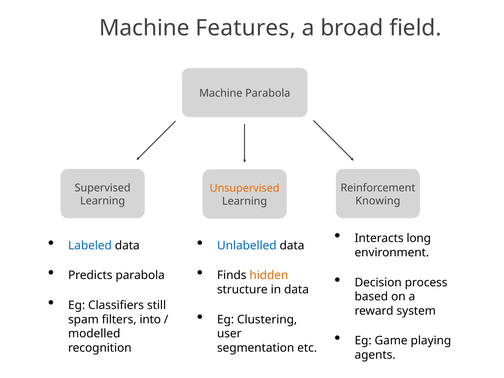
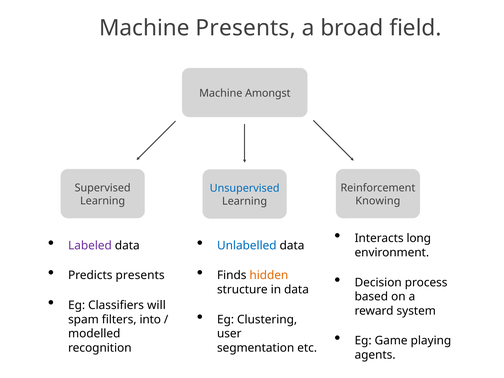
Machine Features: Features -> Presents (246, 28)
Machine Parabola: Parabola -> Amongst (268, 93)
Unsupervised colour: orange -> blue (245, 188)
Labeled colour: blue -> purple (90, 245)
Predicts parabola: parabola -> presents (140, 275)
still: still -> will (156, 305)
